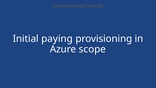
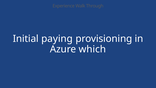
scope: scope -> which (92, 49)
